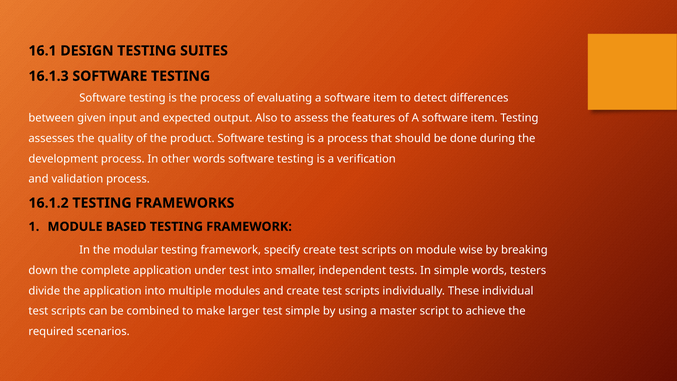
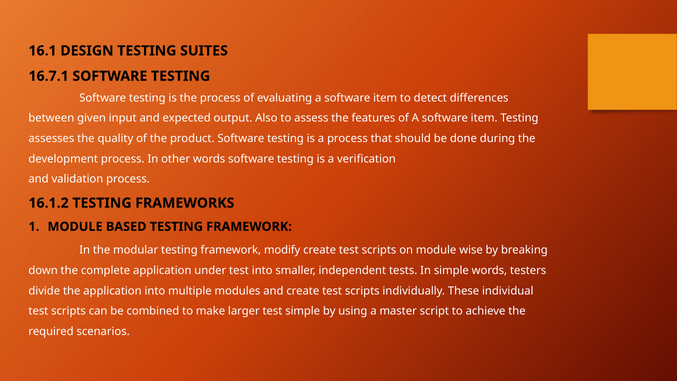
16.1.3: 16.1.3 -> 16.7.1 (49, 76)
specify: specify -> modify (282, 250)
